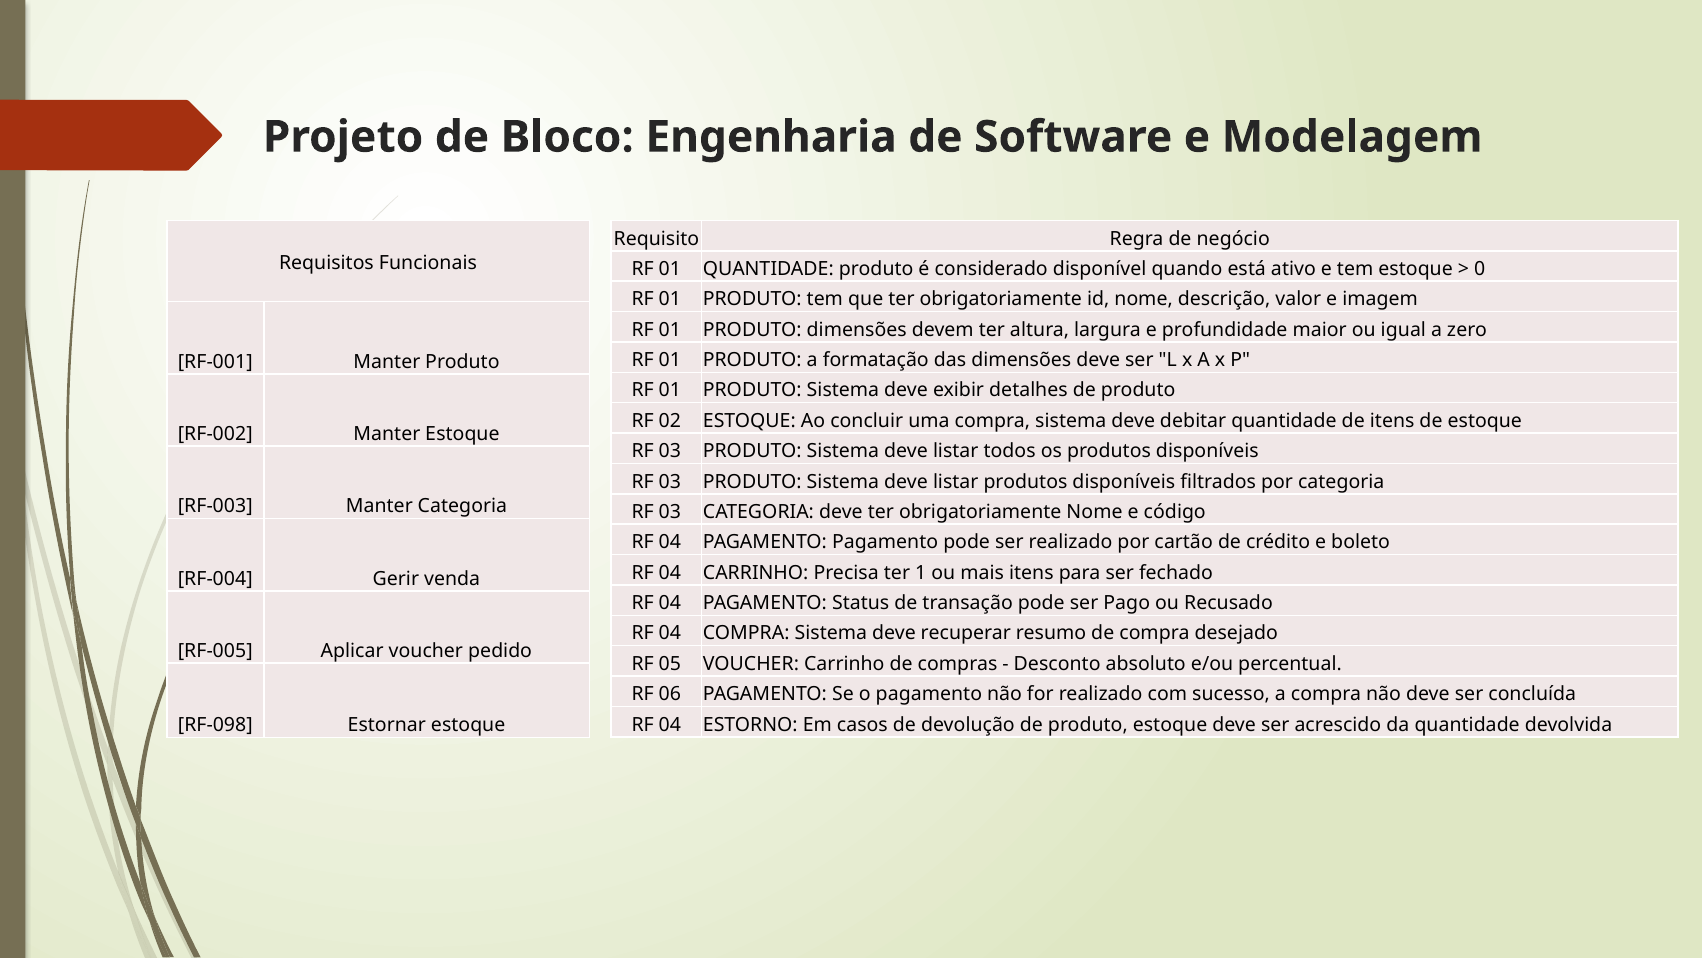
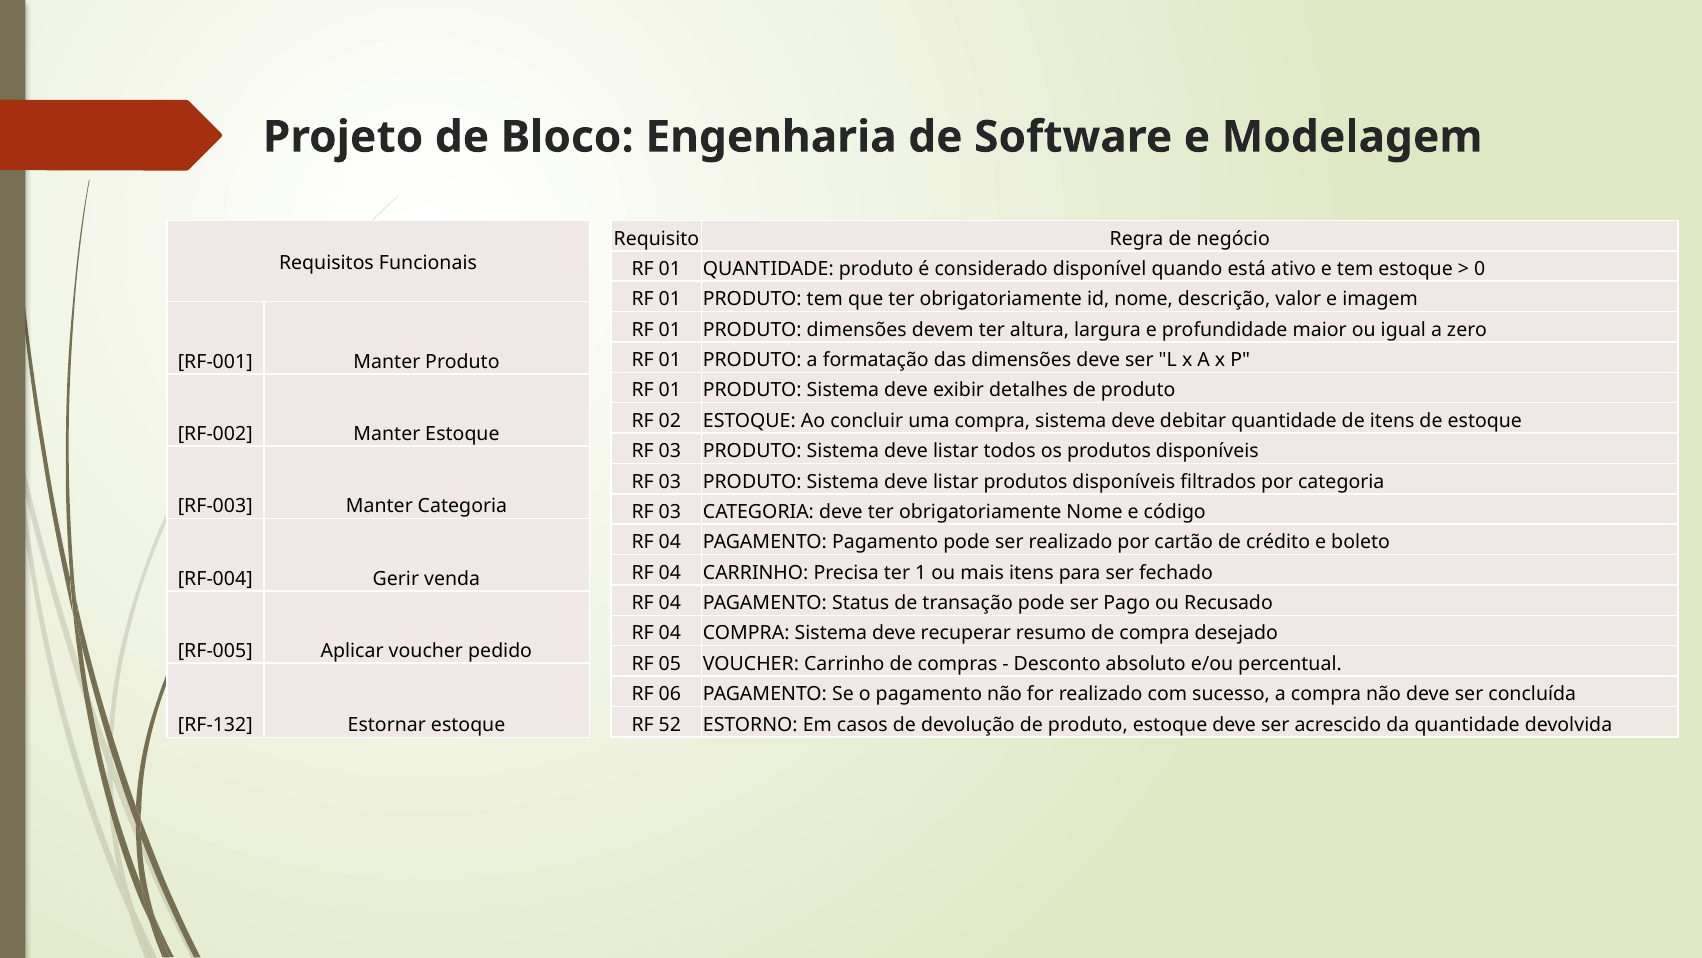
04: 04 -> 52 (670, 724)
RF-098: RF-098 -> RF-132 (215, 725)
